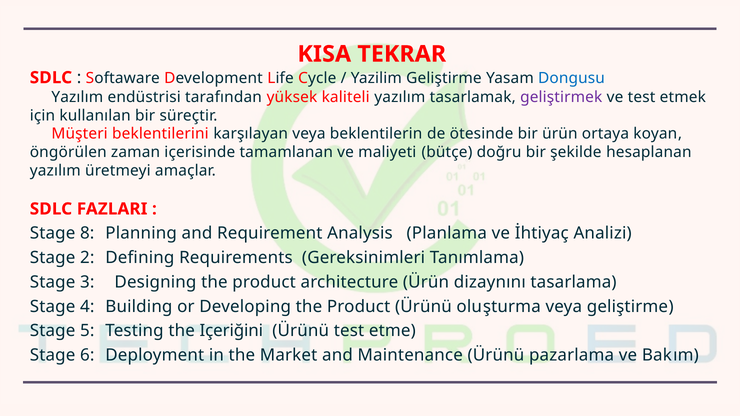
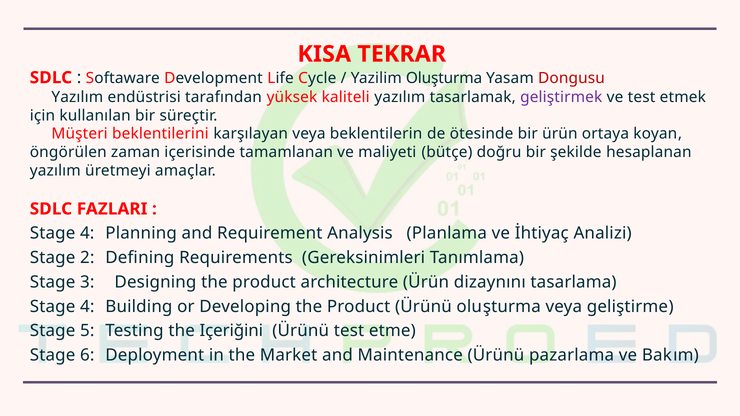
Yazilim Geliştirme: Geliştirme -> Oluşturma (444, 78)
Dongusu colour: blue -> red (571, 78)
8: 8 -> 4 (87, 233)
